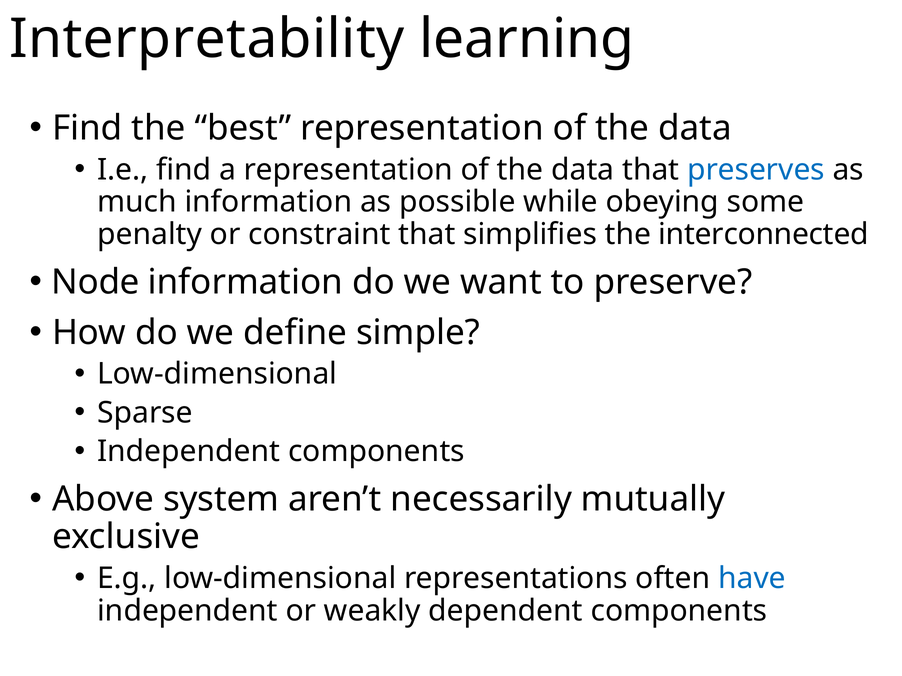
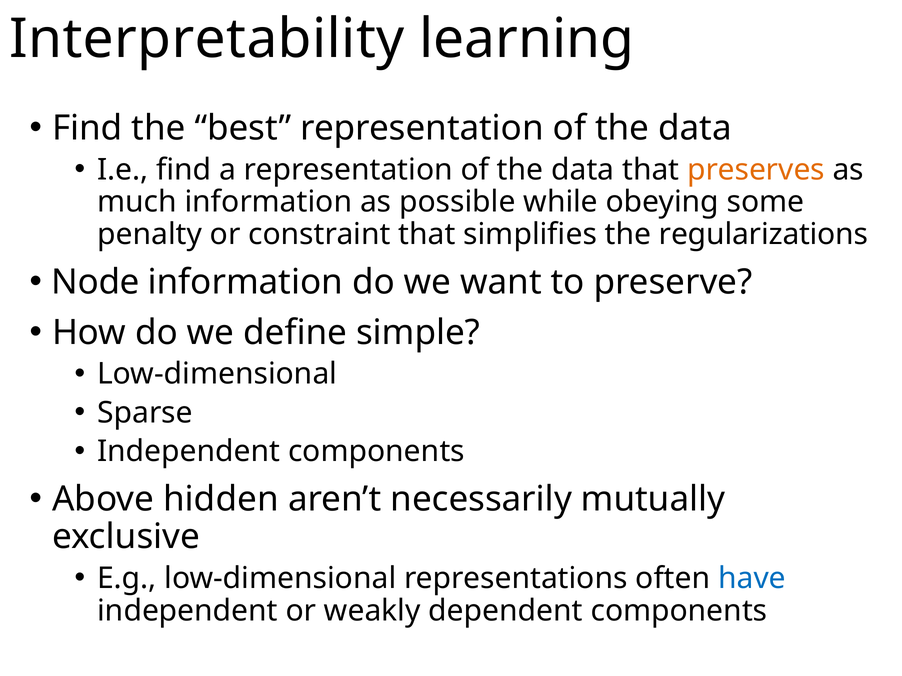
preserves colour: blue -> orange (756, 170)
interconnected: interconnected -> regularizations (764, 235)
system: system -> hidden (221, 499)
